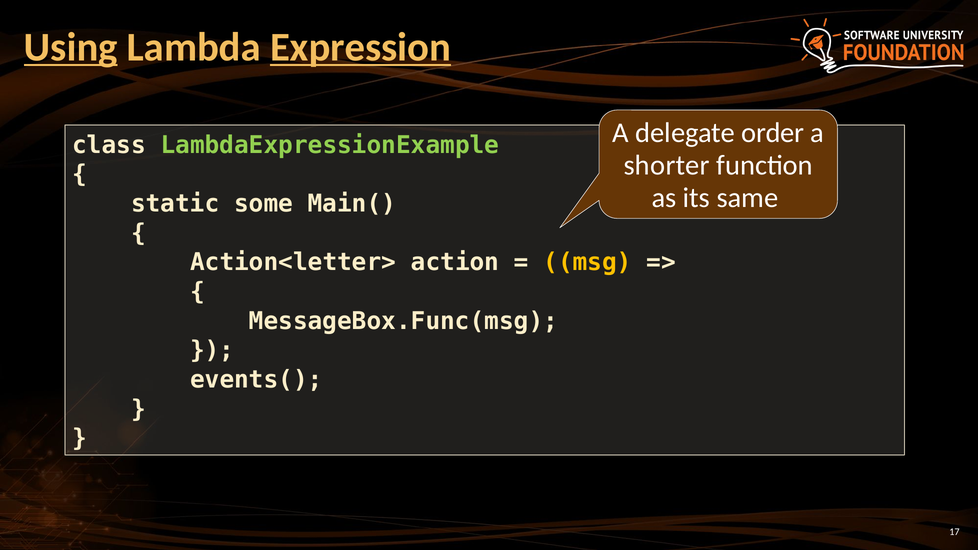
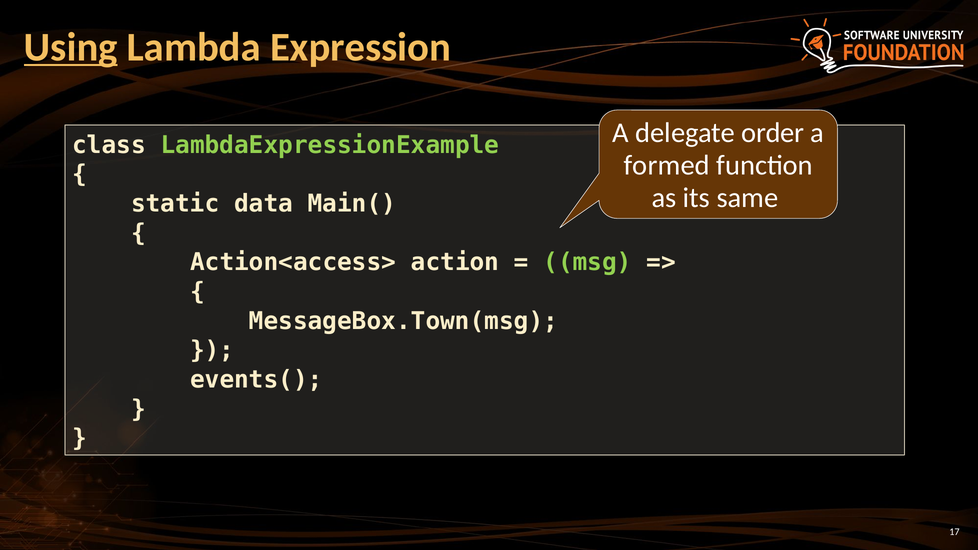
Expression underline: present -> none (361, 48)
shorter: shorter -> formed (667, 165)
some: some -> data (264, 204)
Action<letter>: Action<letter> -> Action<access> (293, 263)
msg colour: yellow -> light green (587, 263)
MessageBox.Func(msg: MessageBox.Func(msg -> MessageBox.Town(msg (403, 321)
